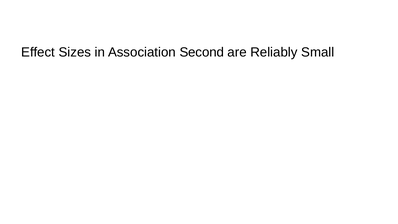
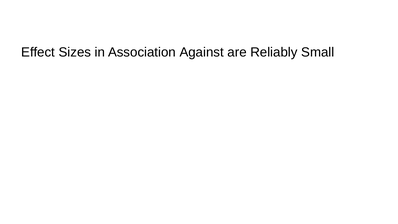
Second: Second -> Against (202, 52)
